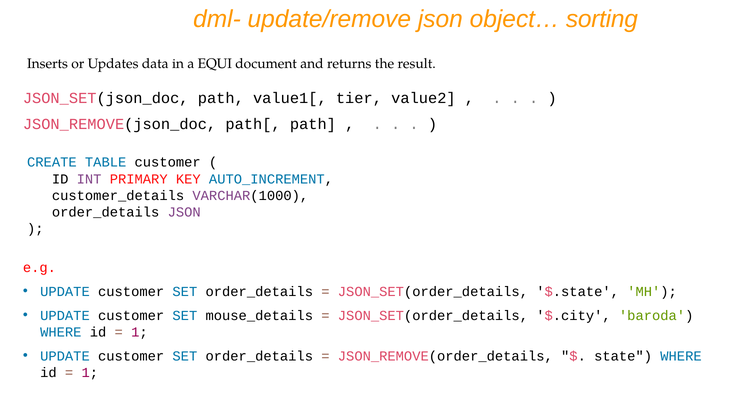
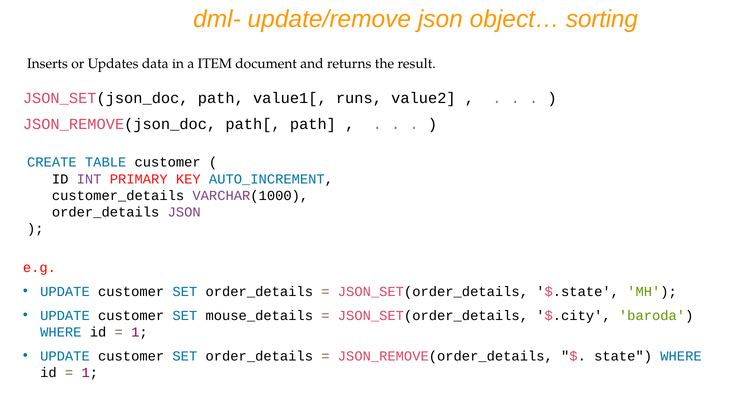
EQUI: EQUI -> ITEM (215, 63)
tier: tier -> runs (359, 98)
